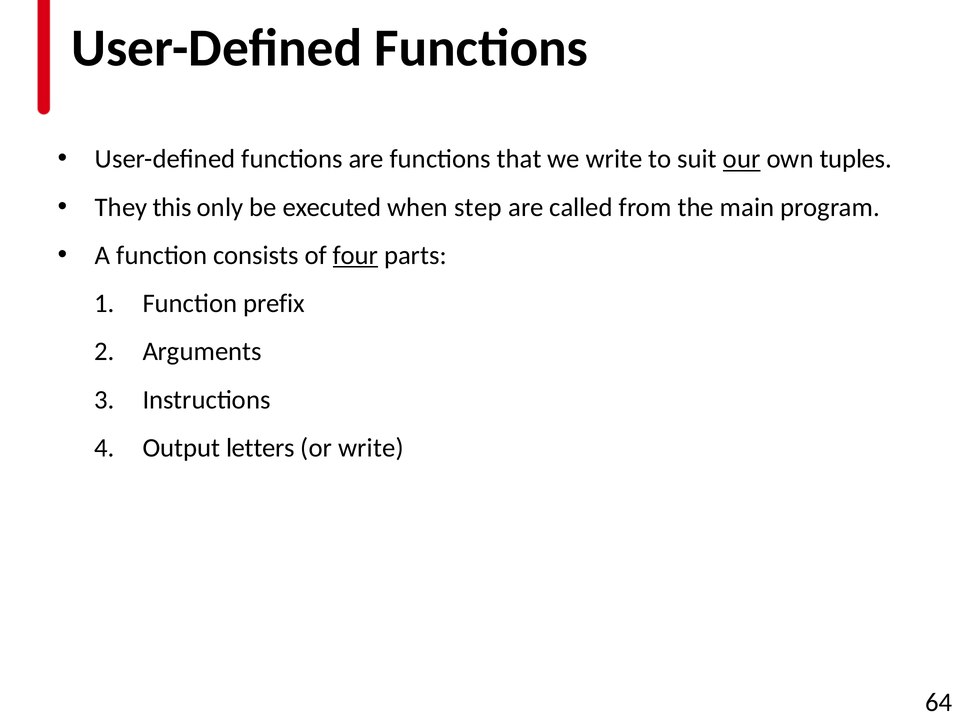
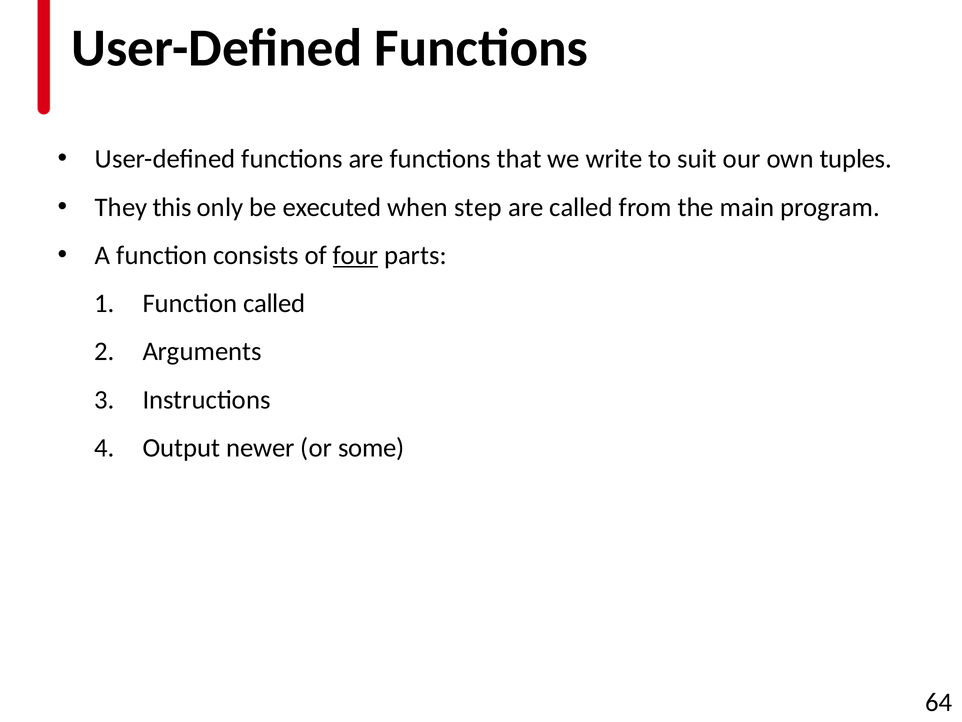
our underline: present -> none (742, 159)
Function prefix: prefix -> called (274, 303)
letters: letters -> newer (260, 448)
or write: write -> some (371, 448)
